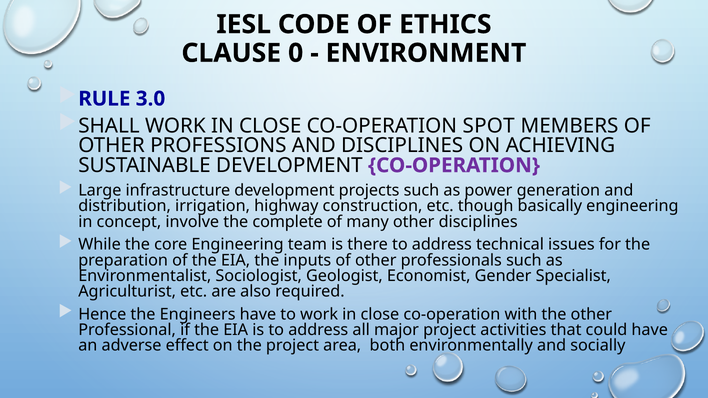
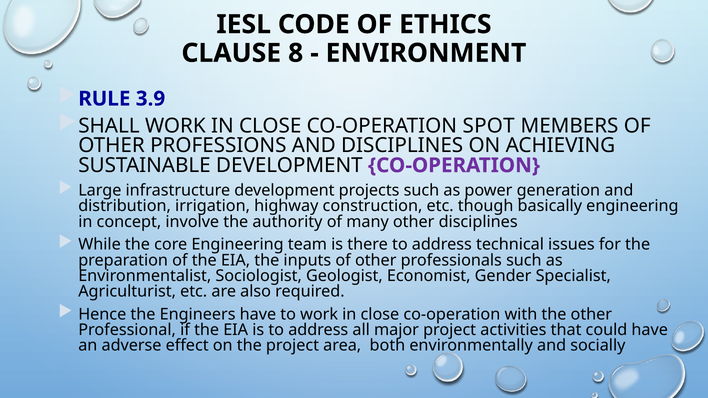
0: 0 -> 8 (296, 53)
3.0: 3.0 -> 3.9 (150, 99)
complete: complete -> authority (287, 222)
